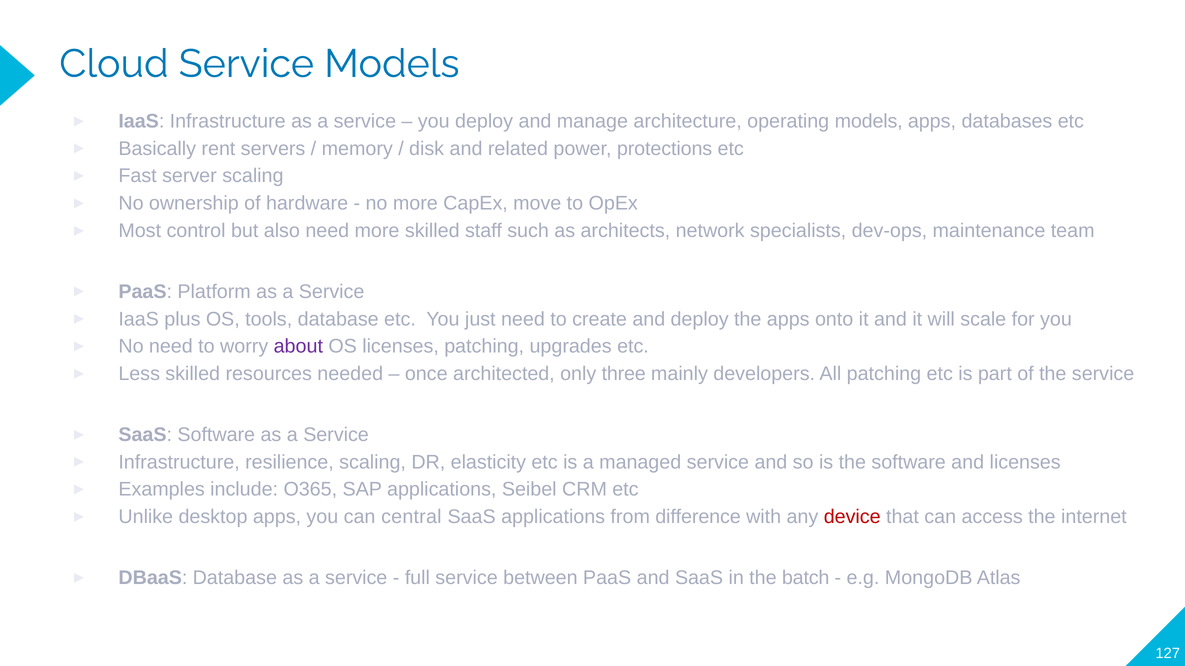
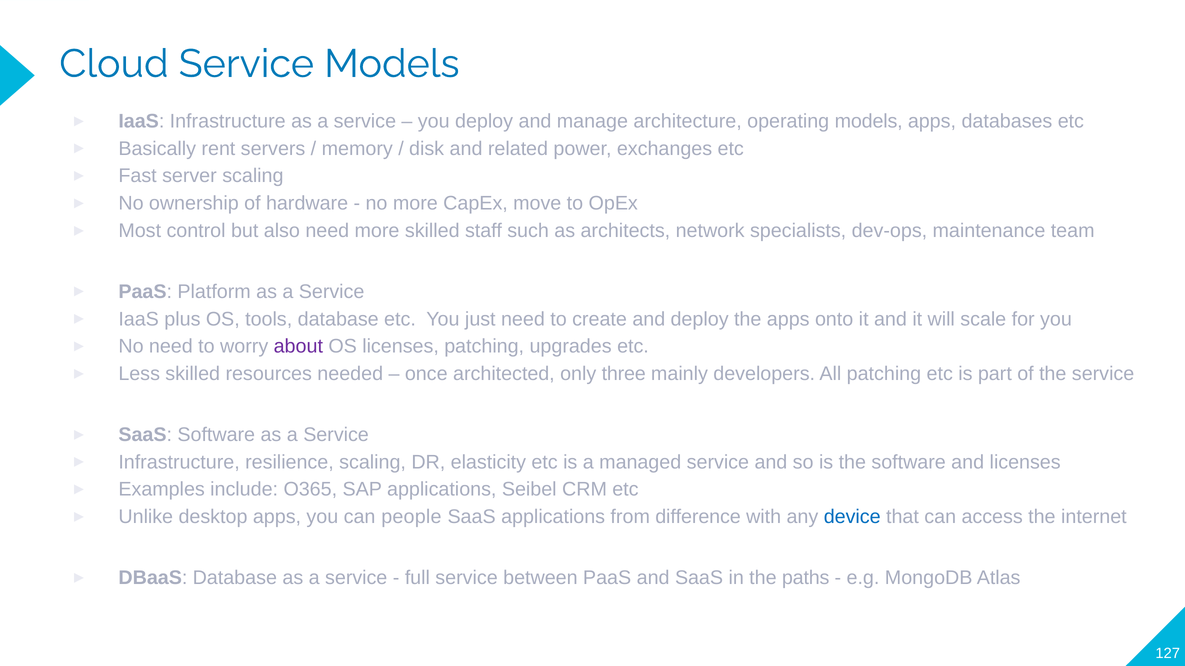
protections: protections -> exchanges (665, 149)
central: central -> people (411, 517)
device colour: red -> blue (852, 517)
batch: batch -> paths (806, 578)
